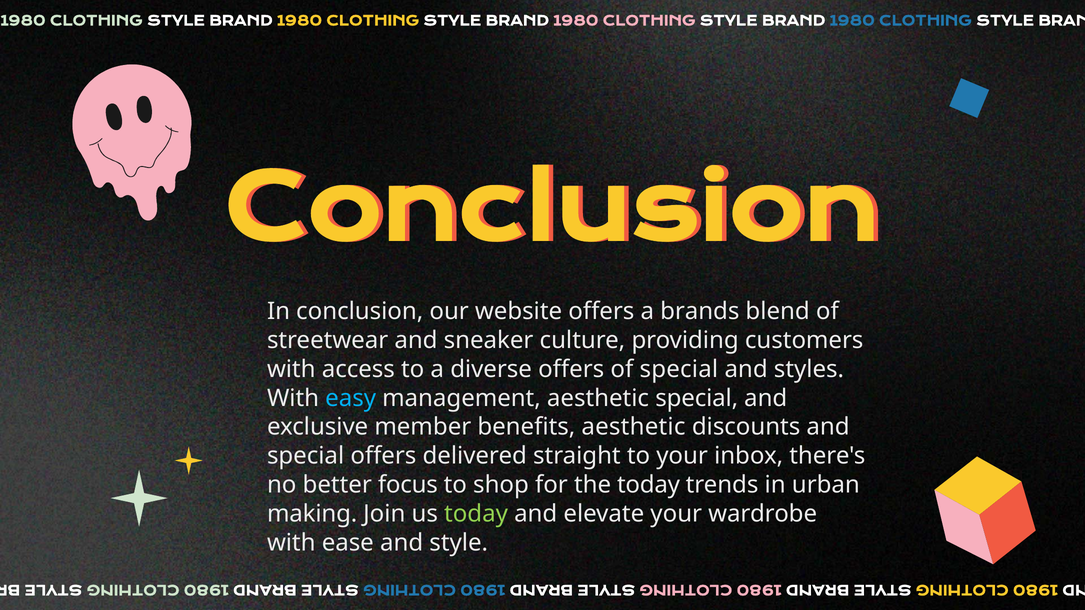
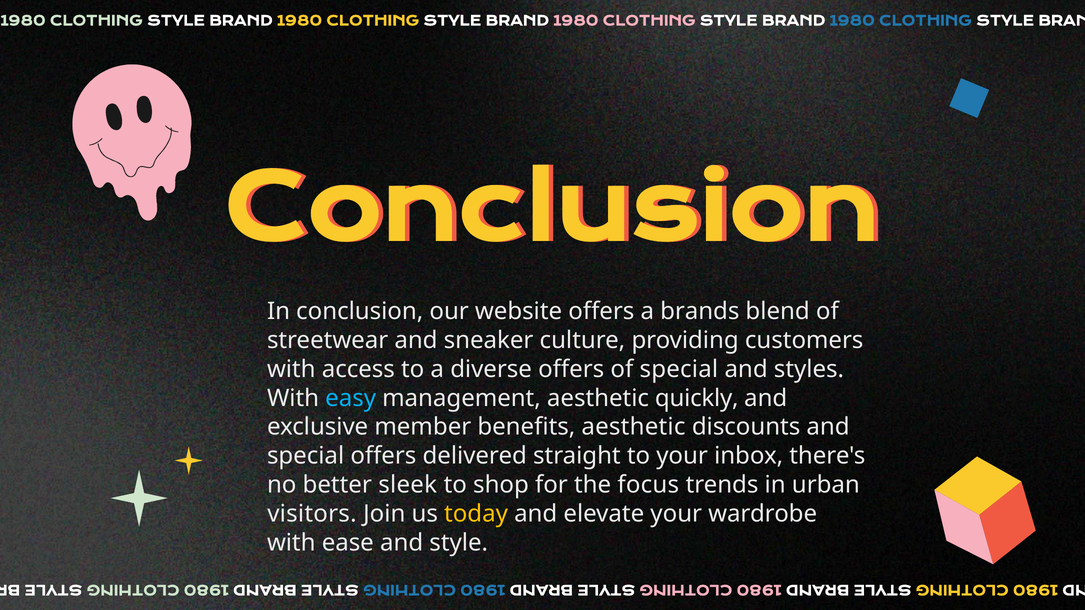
aesthetic special: special -> quickly (697, 398)
focus: focus -> sleek (408, 485)
the today: today -> focus (648, 485)
making: making -> visitors (312, 514)
today colour: light green -> yellow (476, 514)
